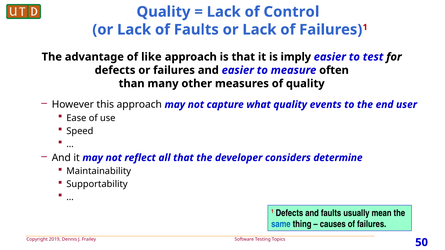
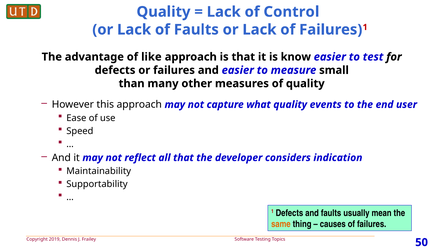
imply: imply -> know (296, 57)
often: often -> small (334, 70)
determine: determine -> indication (338, 158)
same colour: blue -> orange (281, 224)
